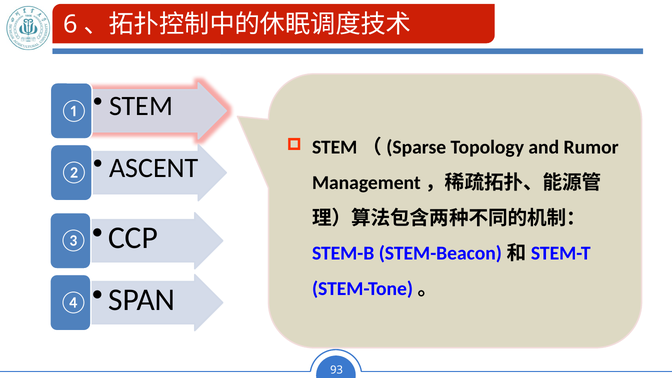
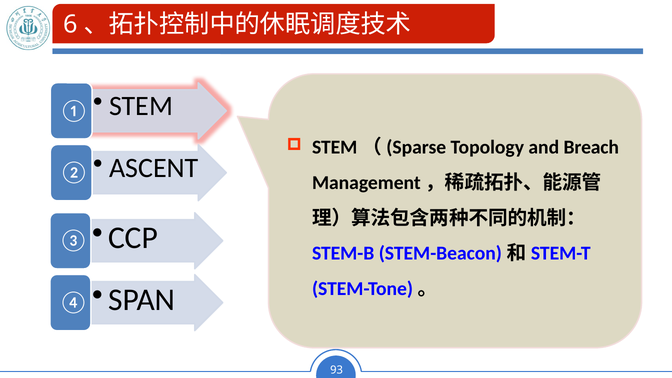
Rumor: Rumor -> Breach (591, 147)
